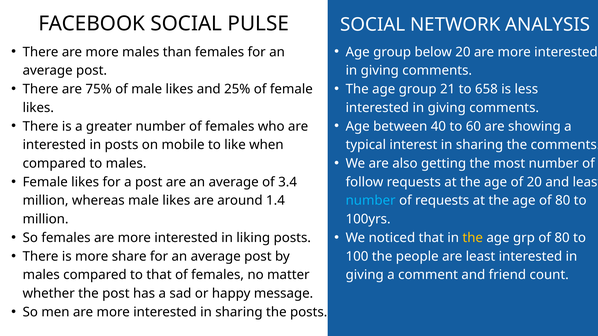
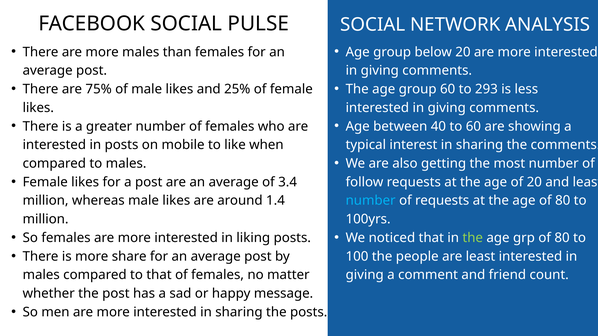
group 21: 21 -> 60 (448, 89)
658: 658 -> 293 (486, 89)
the colour: yellow -> light green (473, 238)
